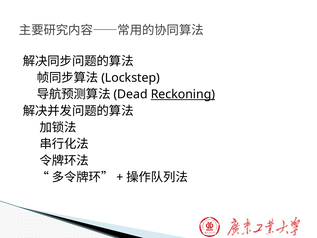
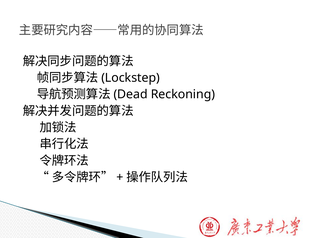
Reckoning underline: present -> none (183, 94)
